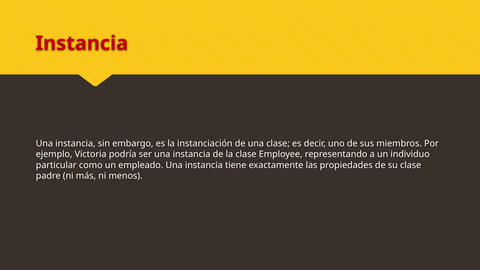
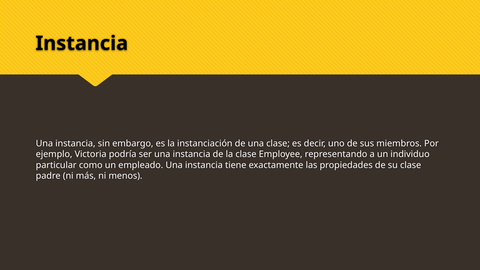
Instancia colour: red -> black (82, 43)
